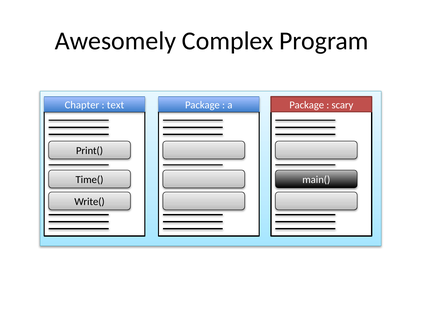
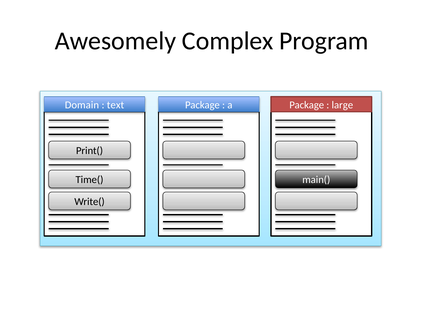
Chapter: Chapter -> Domain (82, 105)
scary: scary -> large (342, 105)
